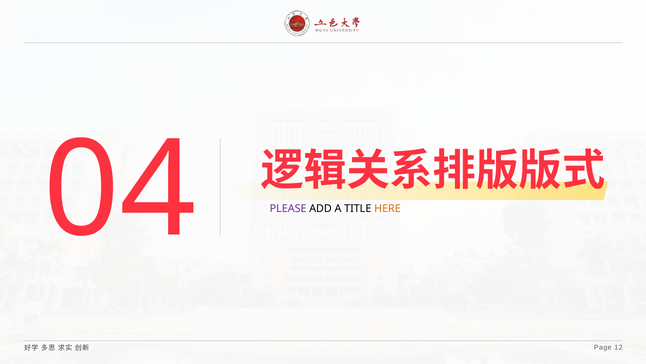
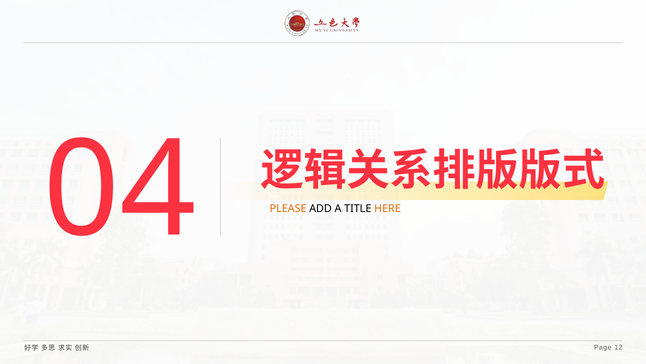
PLEASE colour: purple -> orange (288, 208)
